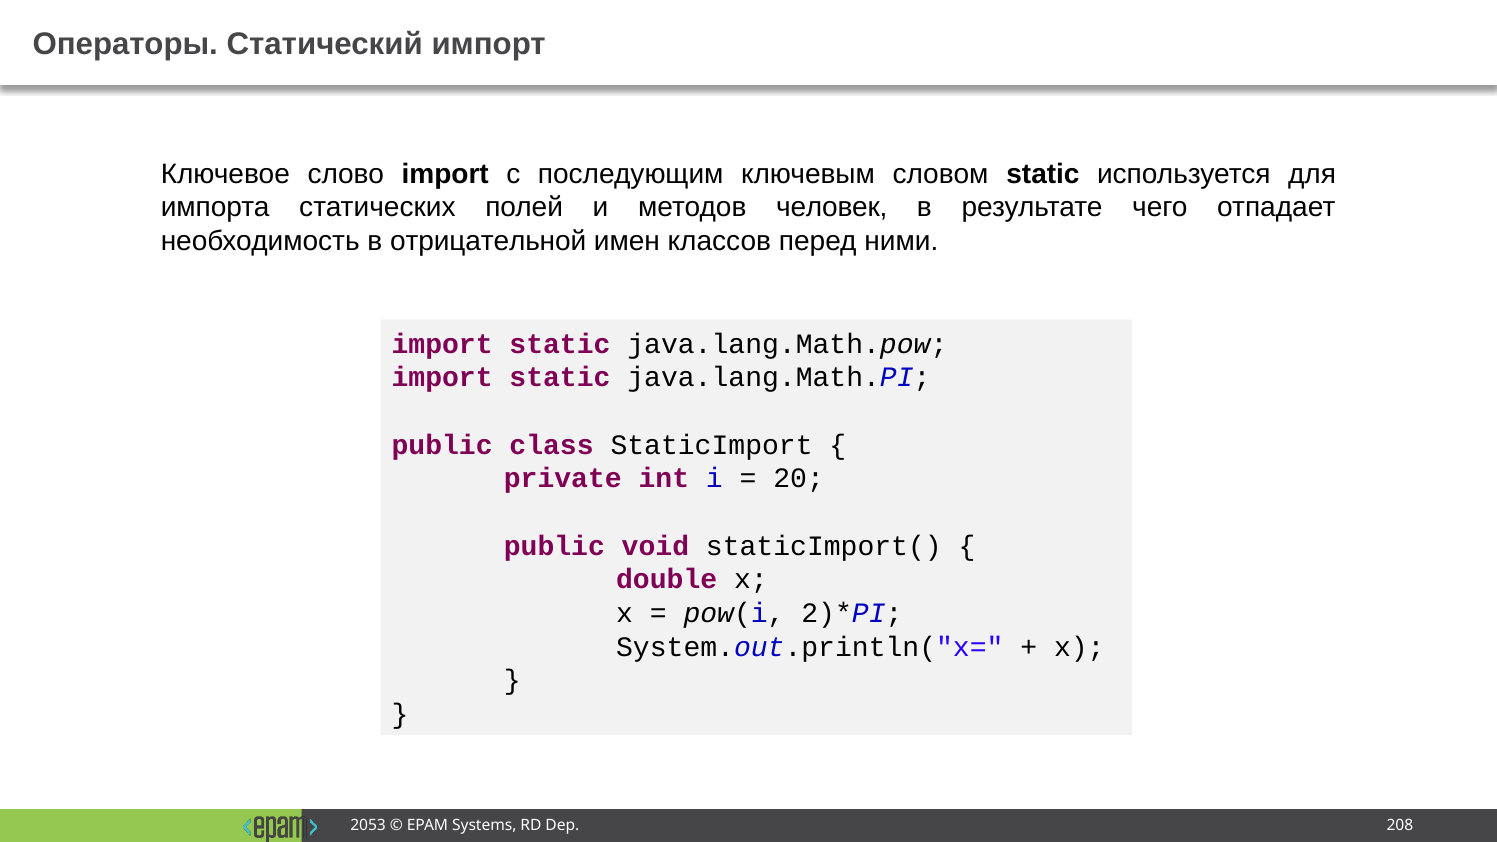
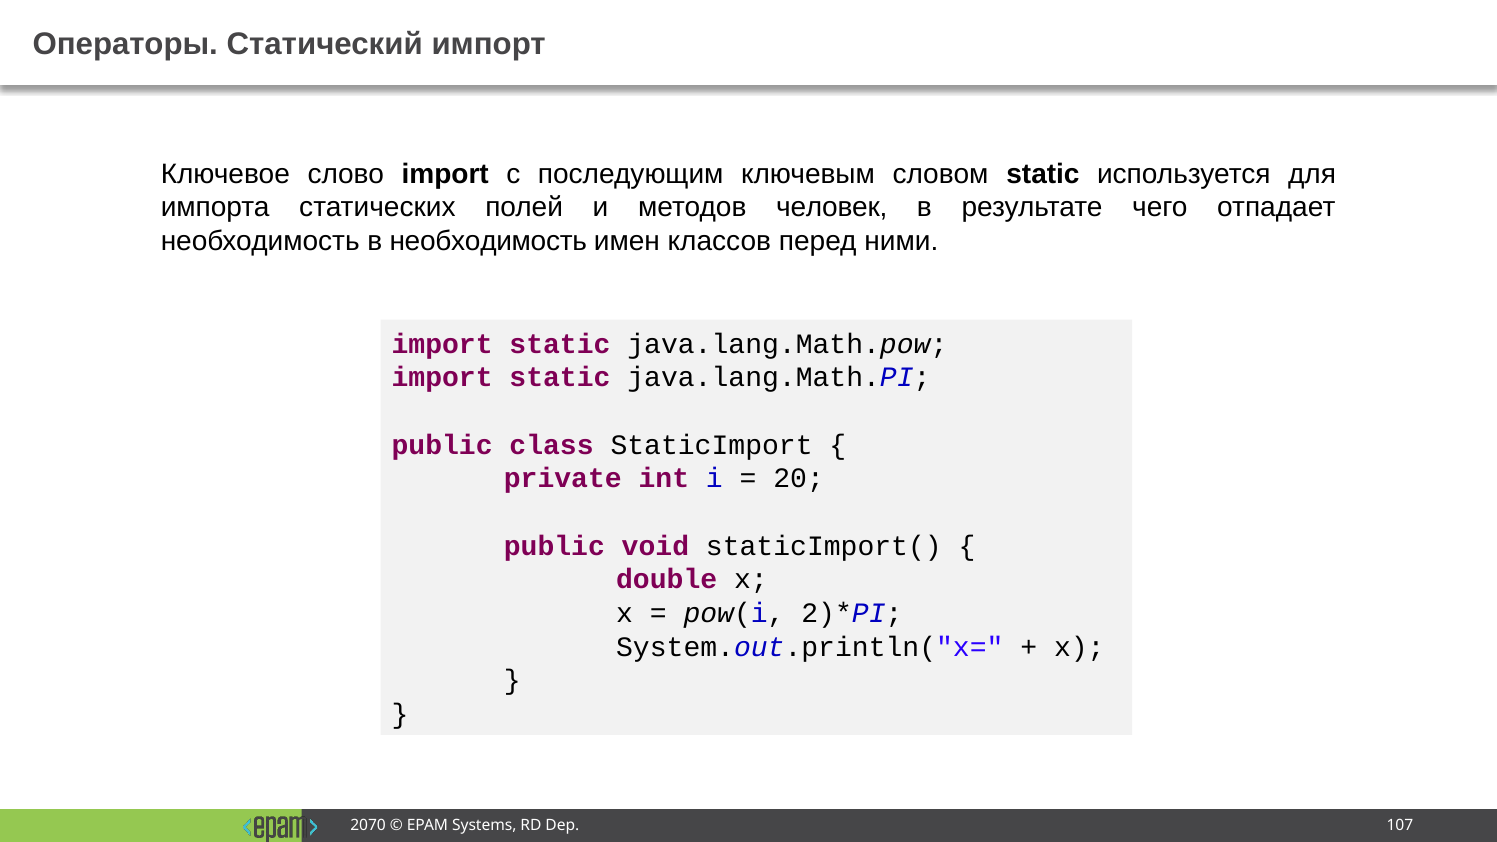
в отрицательной: отрицательной -> необходимость (488, 241)
2053: 2053 -> 2070 (368, 826)
208: 208 -> 107 (1400, 826)
